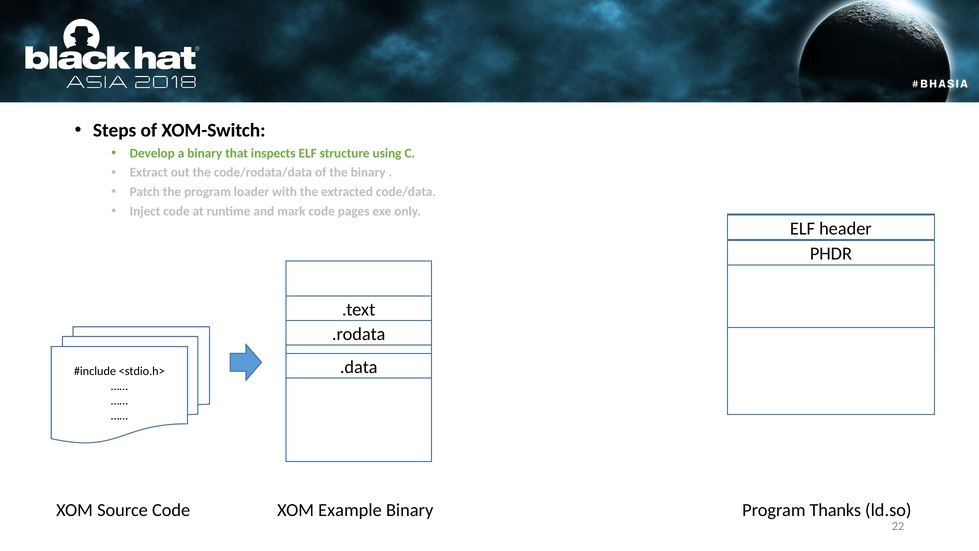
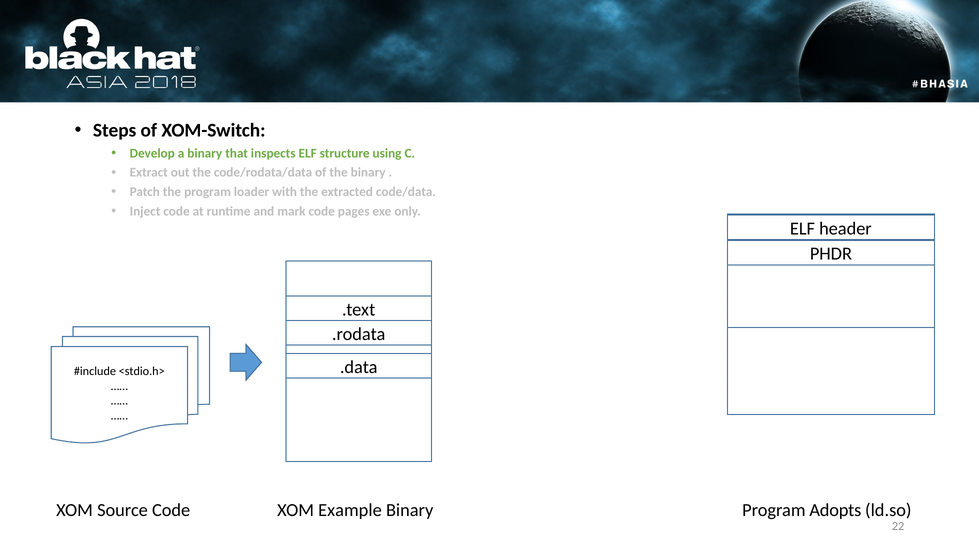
Thanks: Thanks -> Adopts (835, 510)
